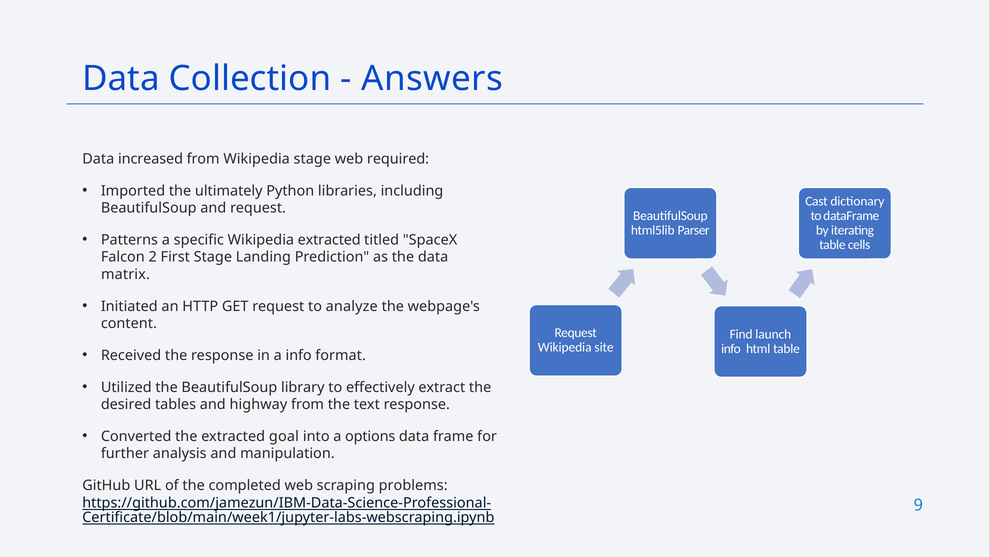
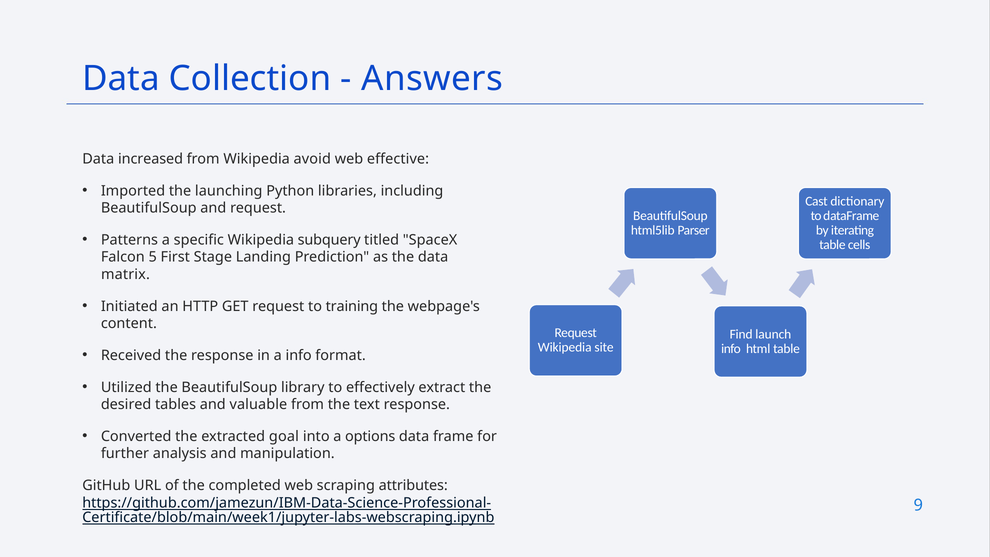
Wikipedia stage: stage -> avoid (312, 159)
required: required -> effective (398, 159)
ultimately: ultimately -> launching (229, 191)
Wikipedia extracted: extracted -> subquery (329, 240)
2: 2 -> 5 (153, 257)
analyze: analyze -> training (352, 306)
highway: highway -> valuable (258, 404)
problems: problems -> attributes (413, 485)
